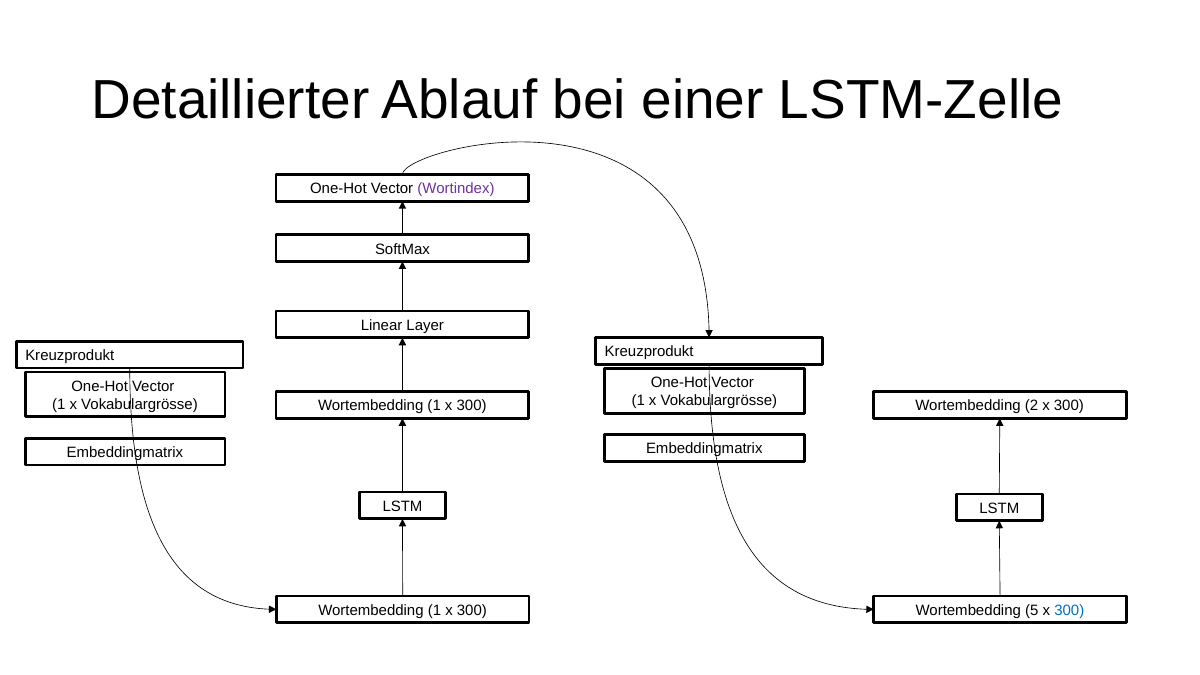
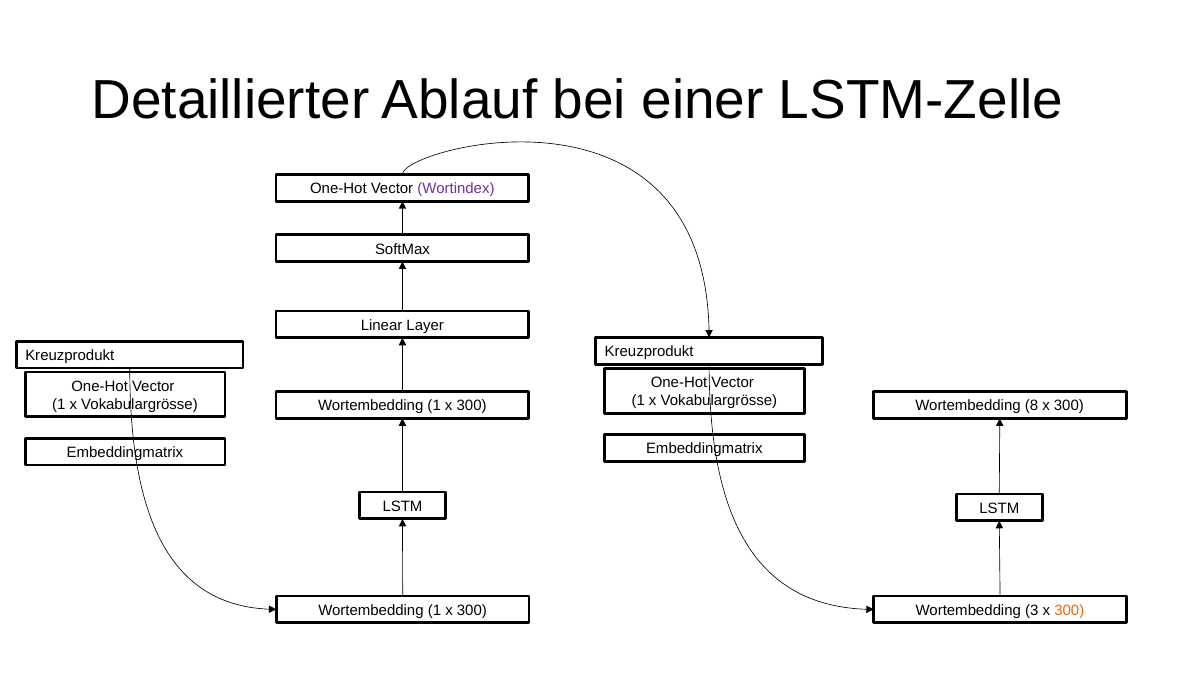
2: 2 -> 8 (1032, 406)
5: 5 -> 3 (1032, 610)
300 colour: blue -> orange (1069, 610)
